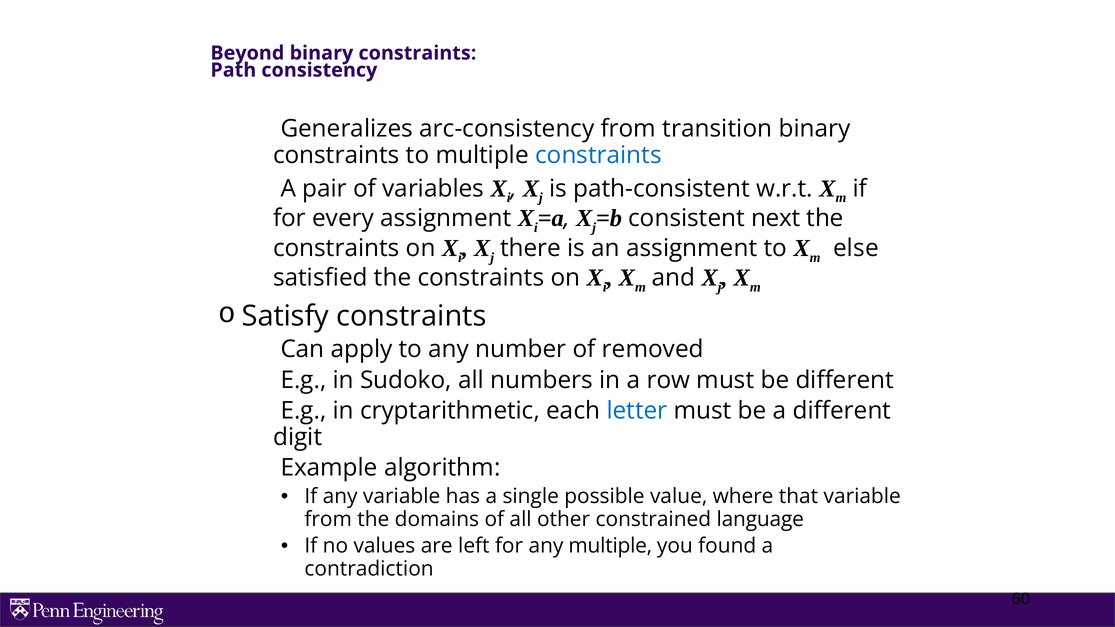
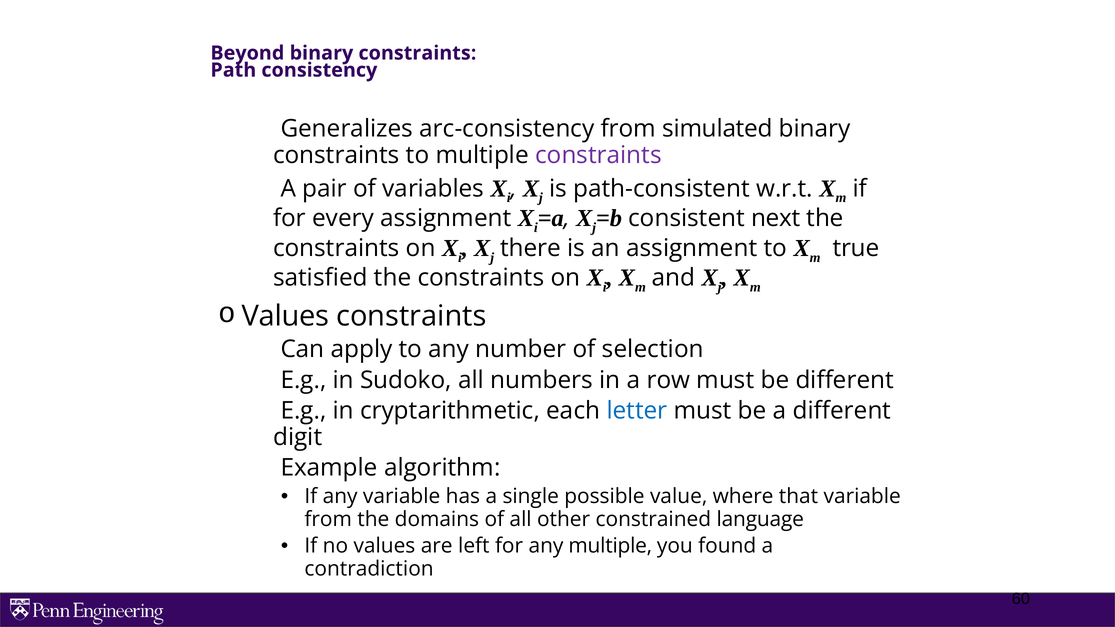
transition: transition -> simulated (718, 129)
constraints colour: blue -> purple (598, 155)
else: else -> true (856, 248)
Satisfy: Satisfy -> Values (285, 316)
removed: removed -> selection (653, 350)
